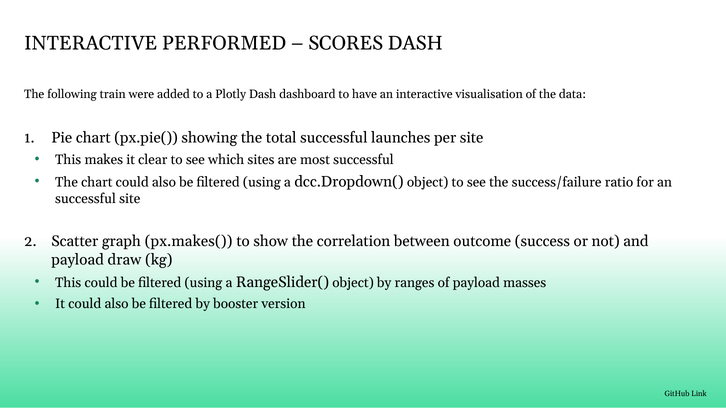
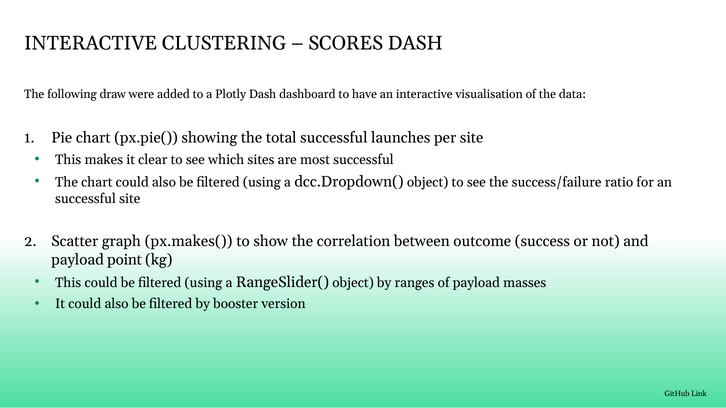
PERFORMED: PERFORMED -> CLUSTERING (224, 43)
train: train -> draw (113, 94)
draw: draw -> point (125, 260)
